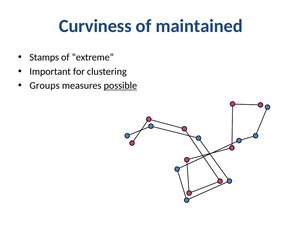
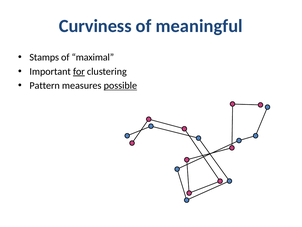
maintained: maintained -> meaningful (199, 26)
extreme: extreme -> maximal (93, 57)
for underline: none -> present (79, 71)
Groups: Groups -> Pattern (45, 85)
